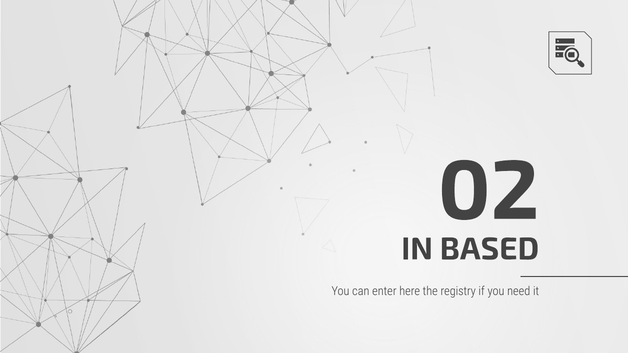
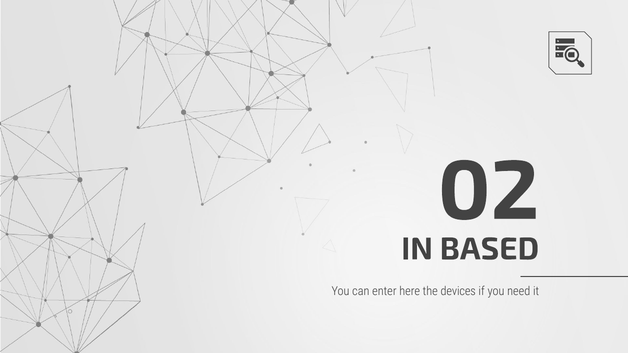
registry: registry -> devices (458, 291)
